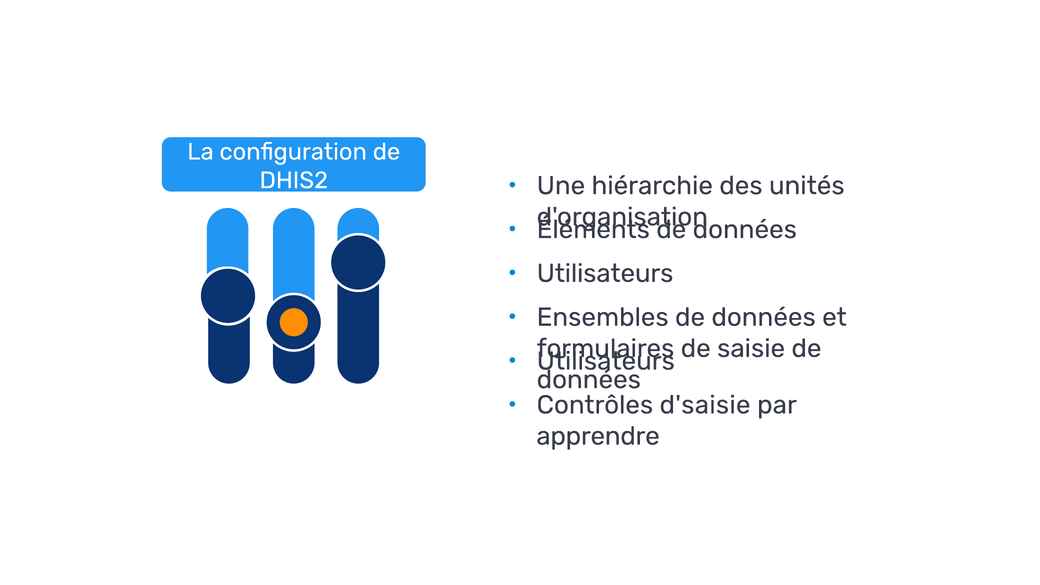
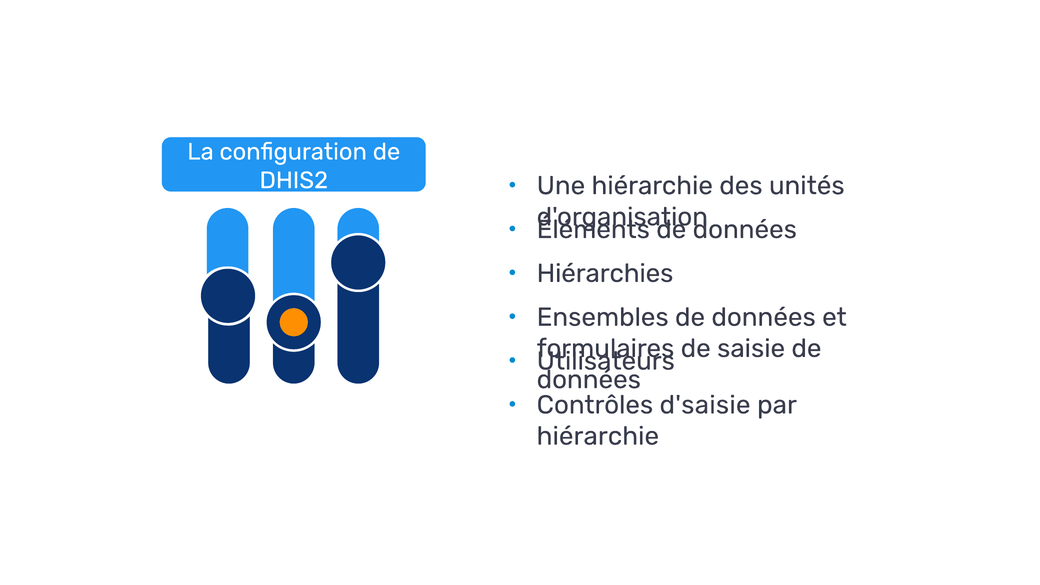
Utilisateurs: Utilisateurs -> Hiérarchies (605, 273)
apprendre: apprendre -> hiérarchie (598, 436)
